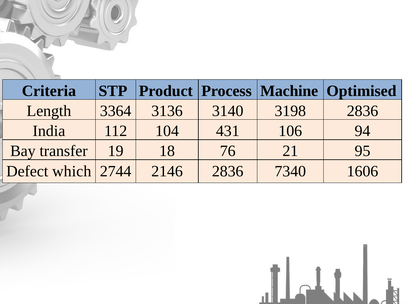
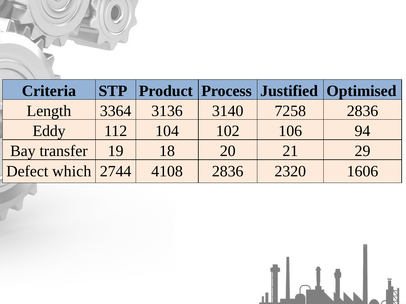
Machine: Machine -> Justified (289, 91)
3198: 3198 -> 7258 (290, 111)
India: India -> Eddy (49, 131)
431: 431 -> 102 (228, 131)
76: 76 -> 20 (228, 151)
95: 95 -> 29 (363, 151)
2146: 2146 -> 4108 (167, 171)
7340: 7340 -> 2320 (290, 171)
